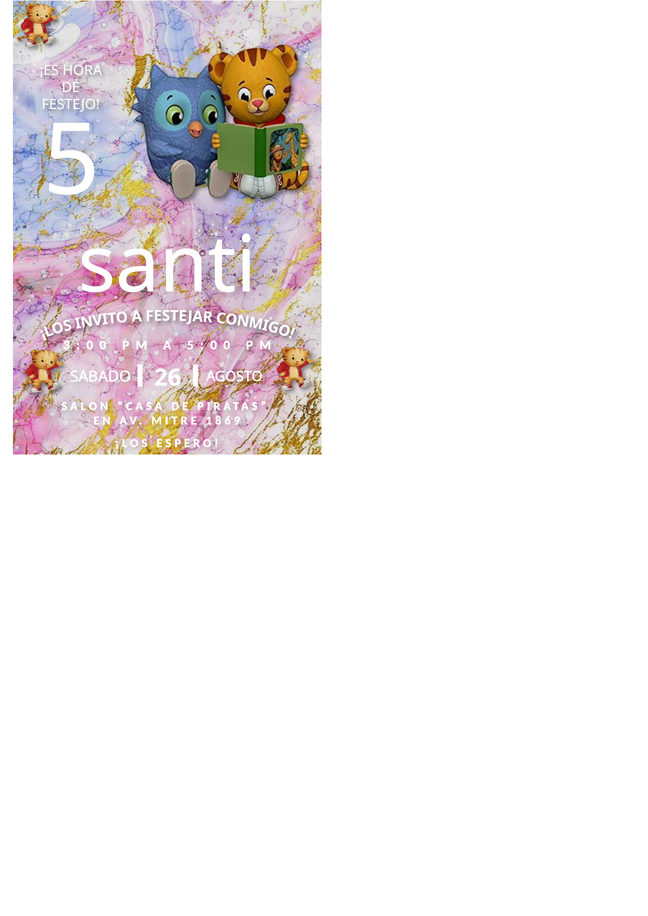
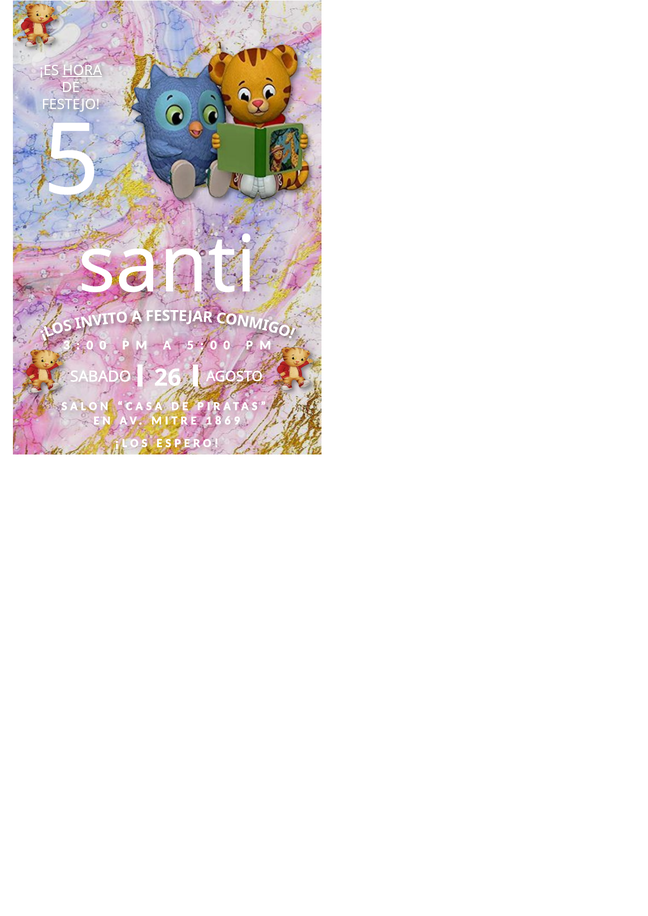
HORA underline: none -> present (82, 70)
